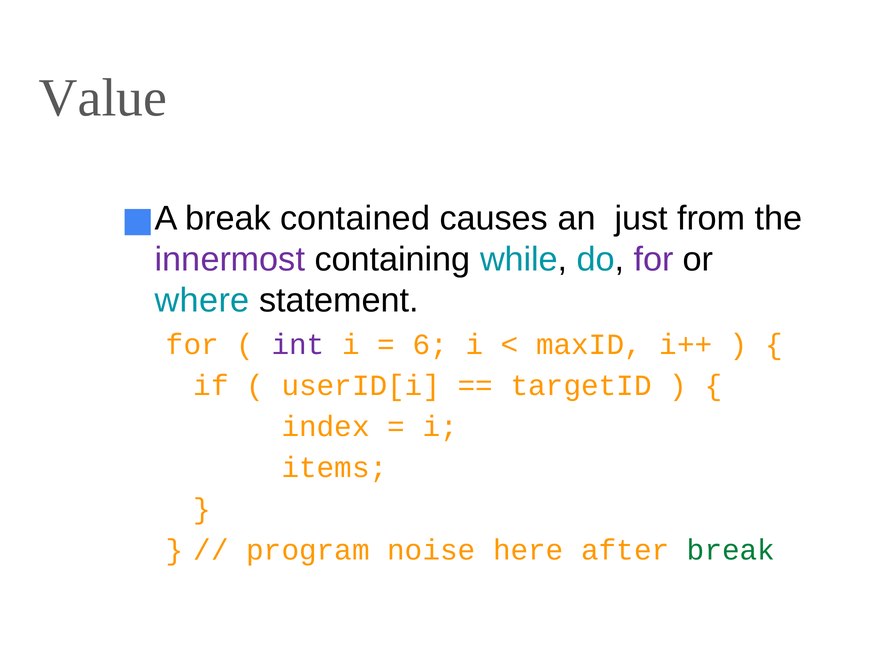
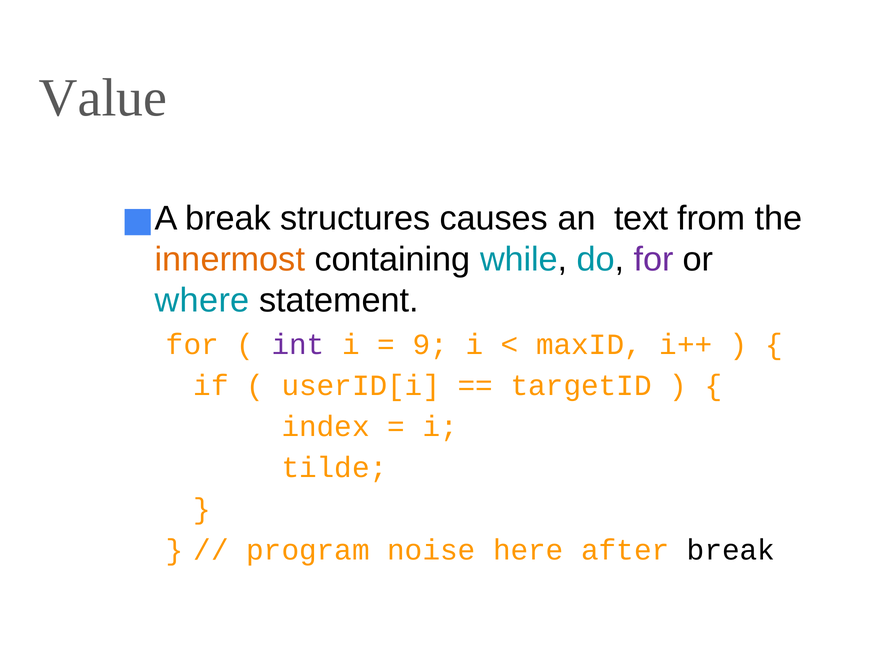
contained: contained -> structures (355, 218)
just: just -> text (641, 218)
innermost colour: purple -> orange (230, 259)
6: 6 -> 9 (430, 344)
items: items -> tilde (334, 468)
break colour: green -> black (731, 550)
